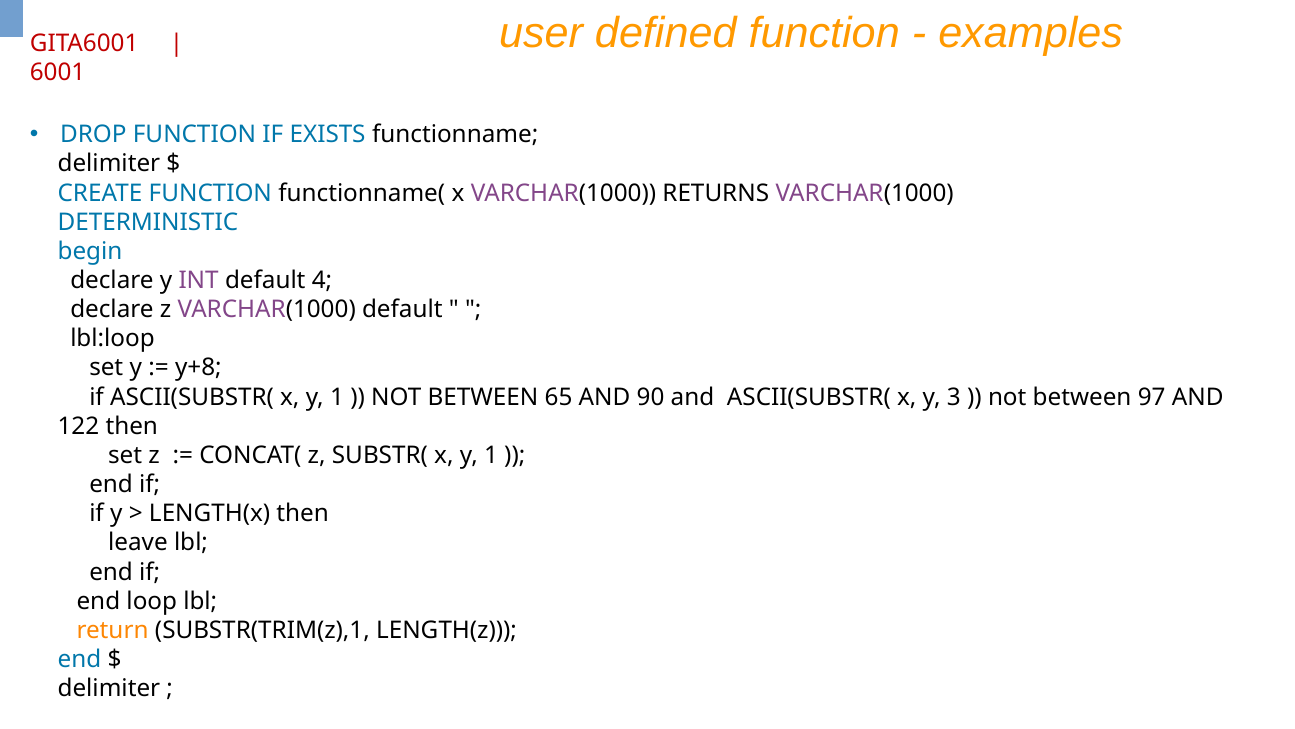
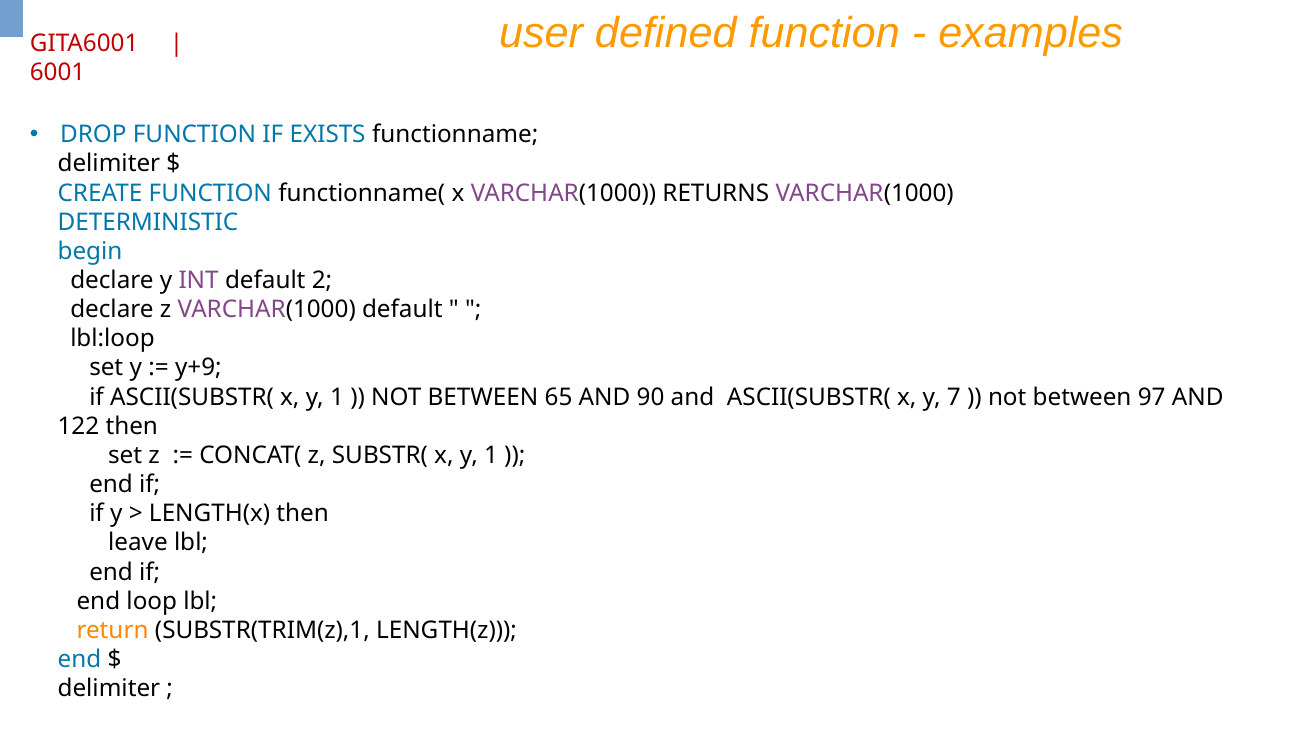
4: 4 -> 2 (322, 280)
y+8: y+8 -> y+9 (198, 368)
3: 3 -> 7 (954, 397)
